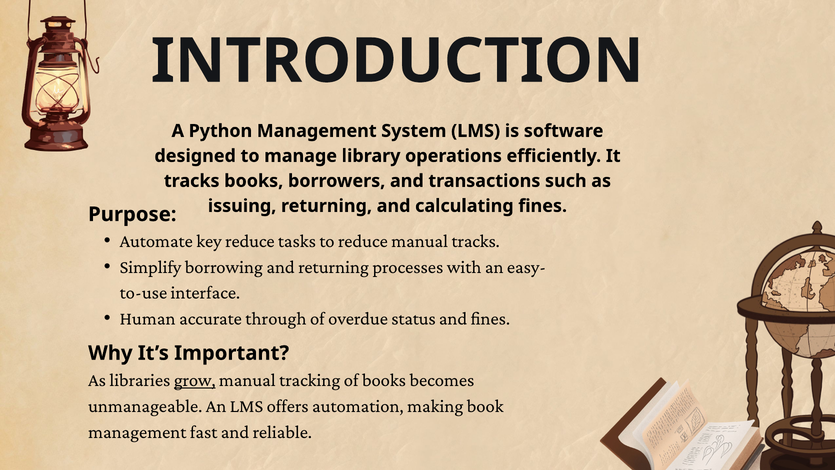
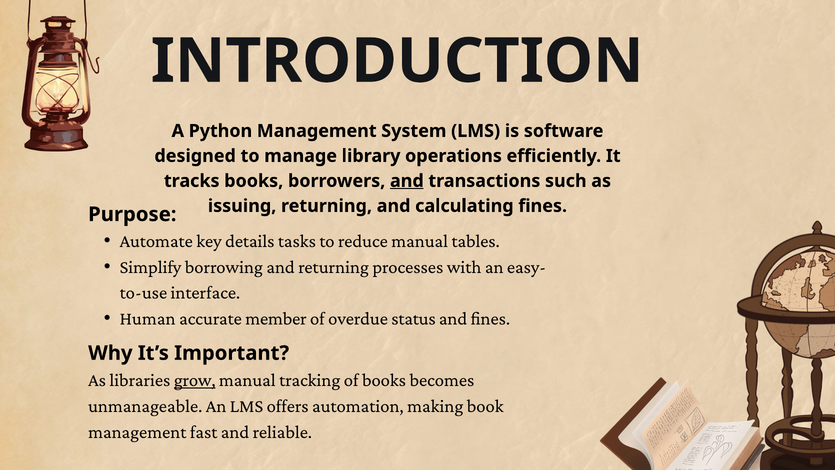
and underline: none -> present (407, 181)
key reduce: reduce -> details (250, 241)
manual tracks: tracks -> tables (476, 241)
through: through -> member (276, 318)
